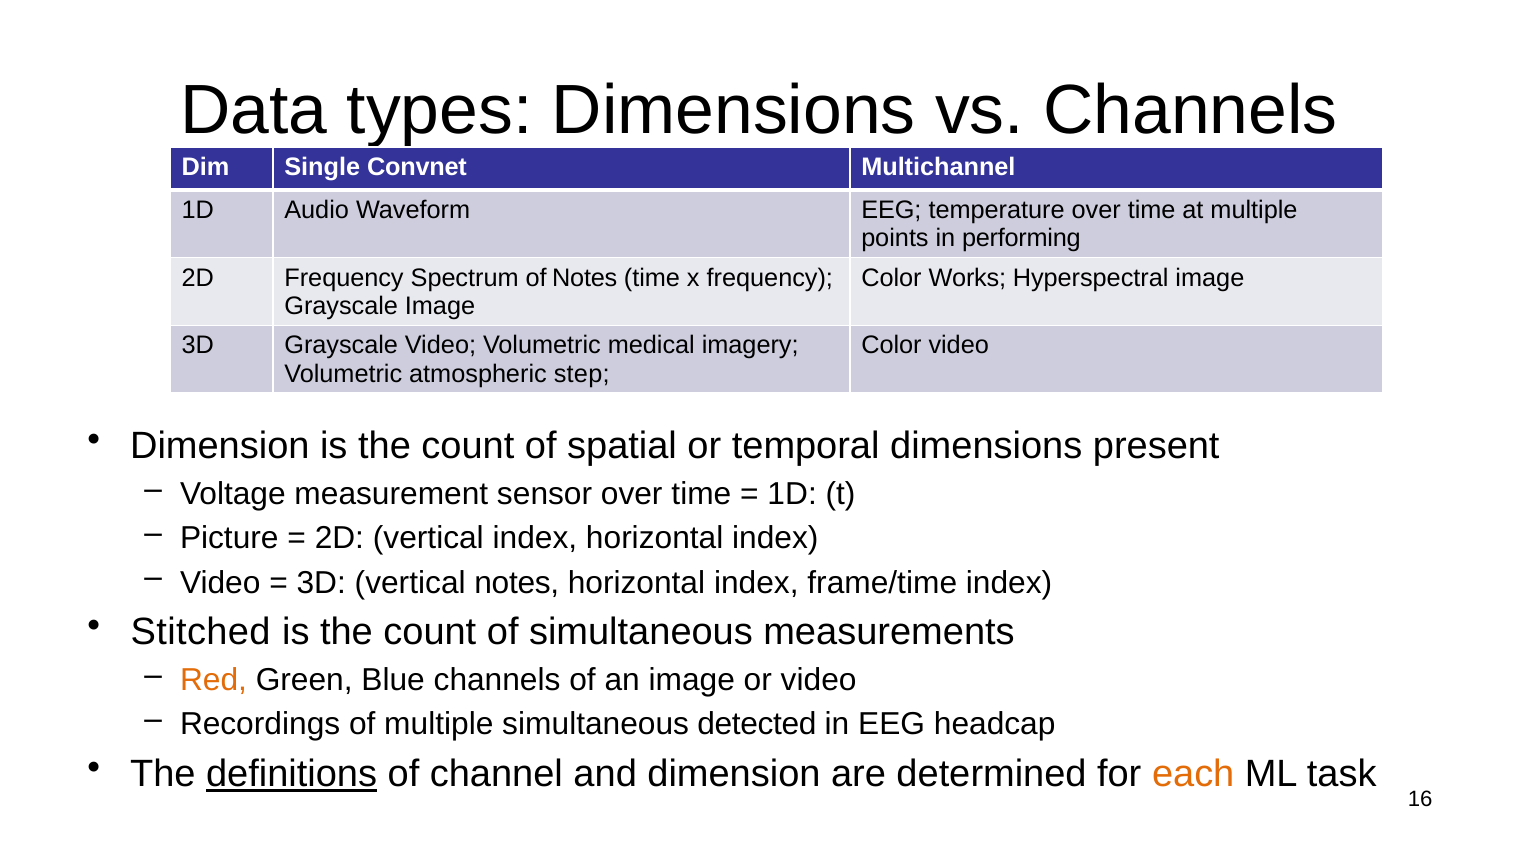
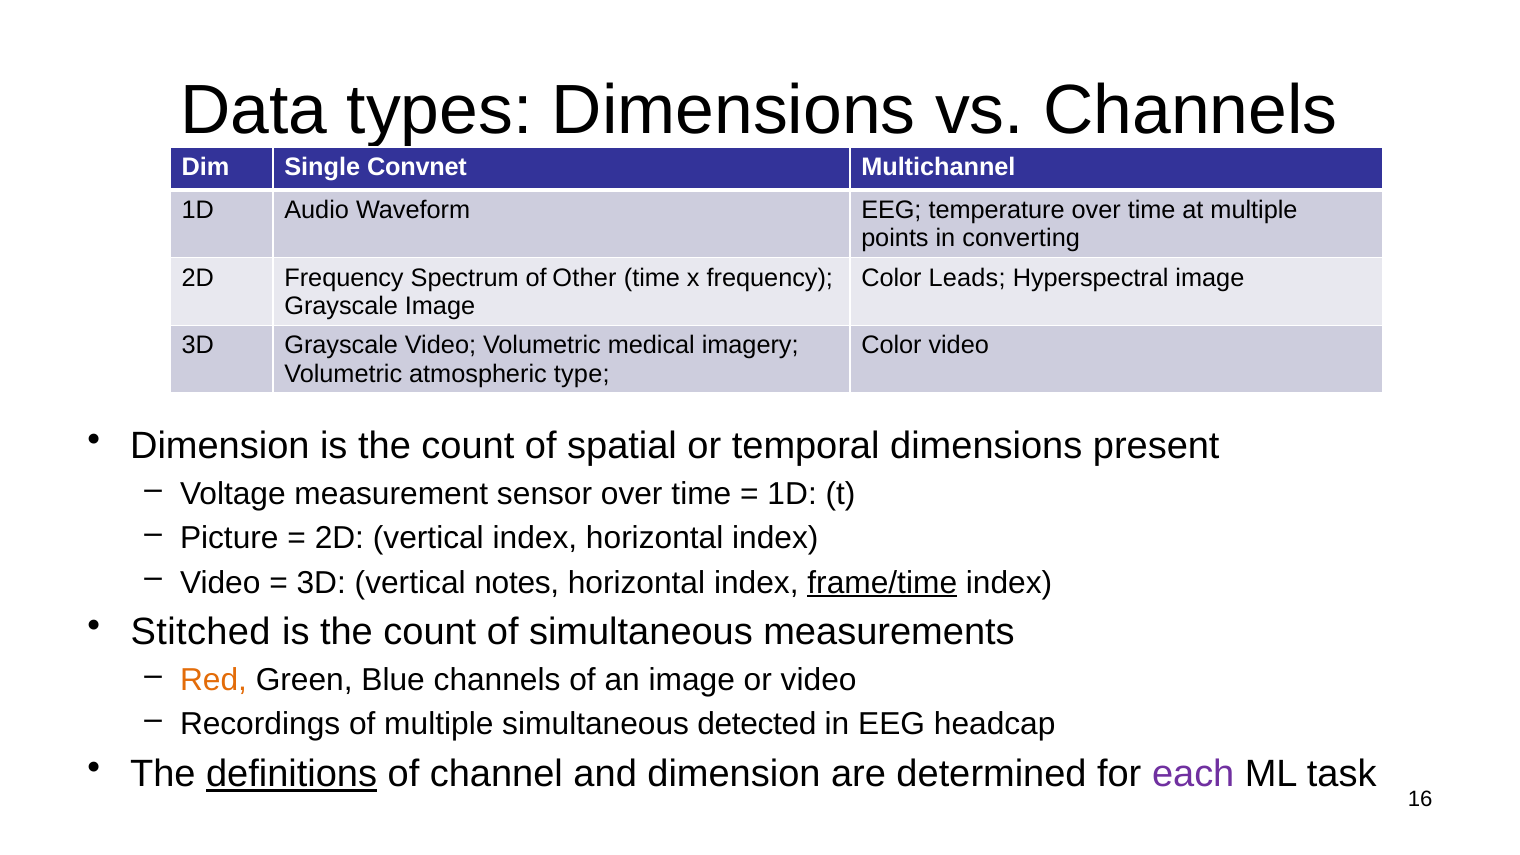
performing: performing -> converting (1021, 238)
of Notes: Notes -> Other (584, 278)
Works: Works -> Leads (967, 278)
step: step -> type (582, 374)
frame/time underline: none -> present (882, 583)
each colour: orange -> purple (1193, 774)
